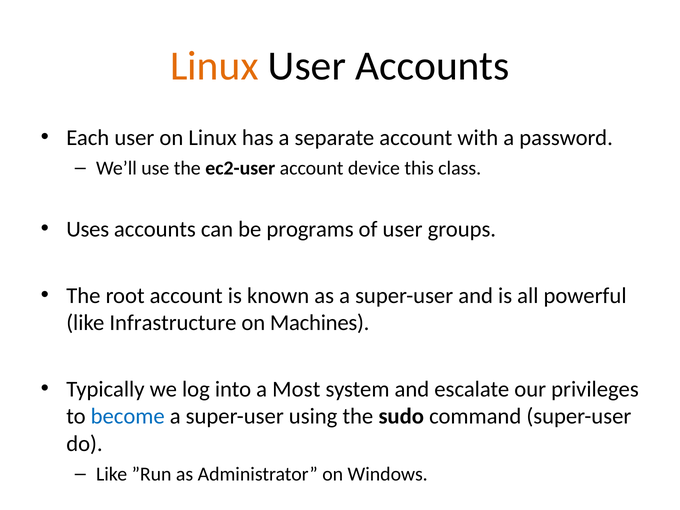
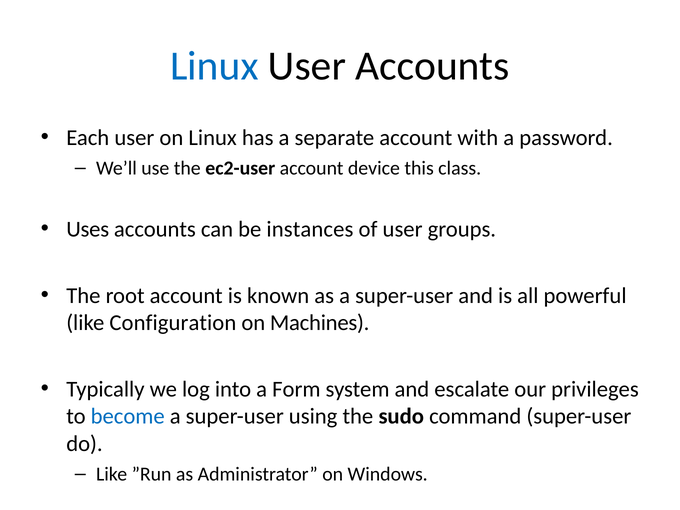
Linux colour: orange -> blue (214, 66)
programs: programs -> instances (310, 229)
Infrastructure: Infrastructure -> Configuration (173, 323)
Most: Most -> Form (296, 389)
